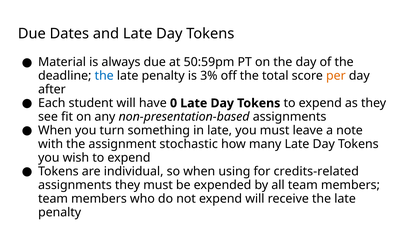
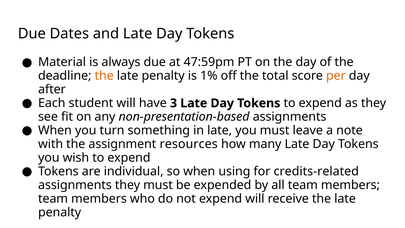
50:59pm: 50:59pm -> 47:59pm (209, 62)
the colour: blue -> orange (104, 76)
3%: 3% -> 1% (209, 76)
0: 0 -> 3 (174, 103)
stochastic: stochastic -> resources (189, 144)
